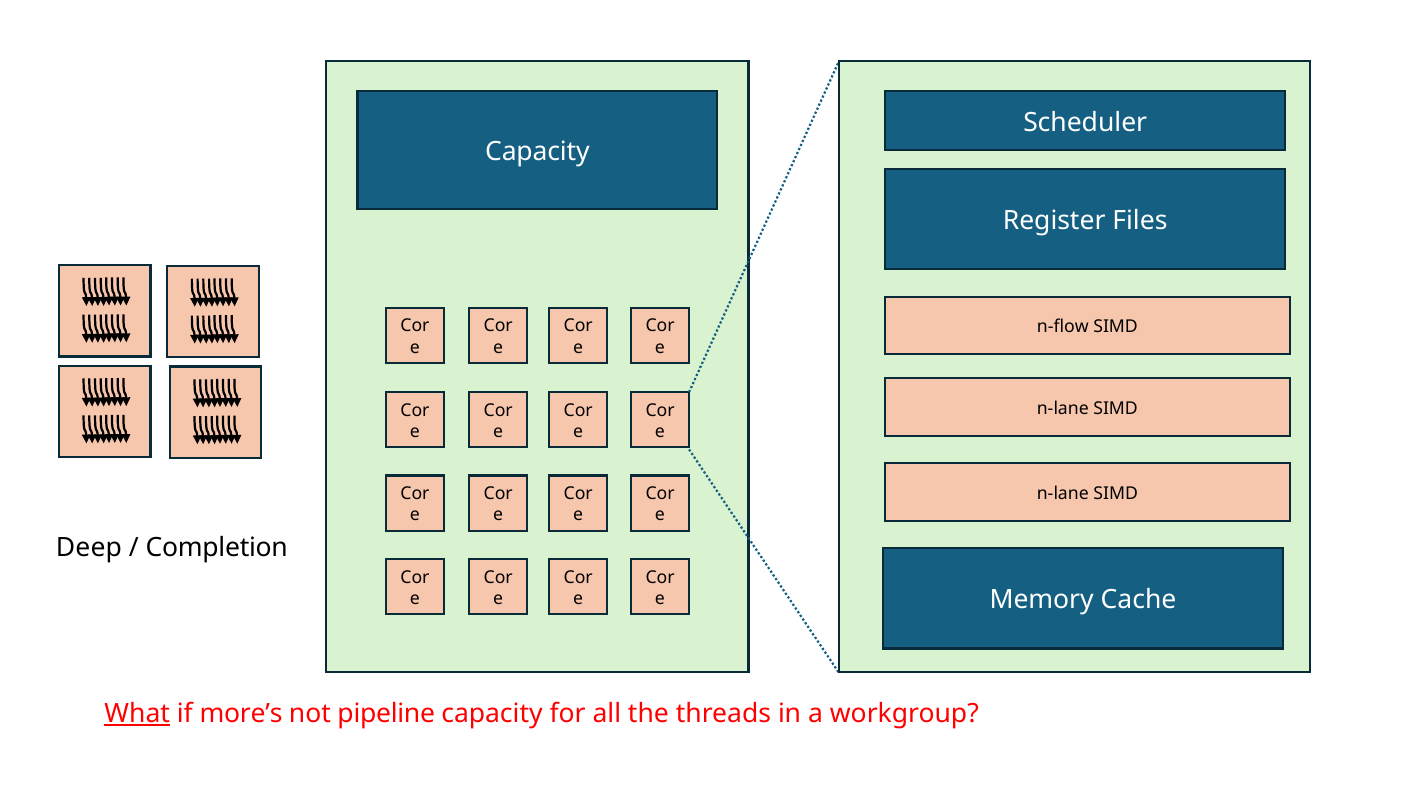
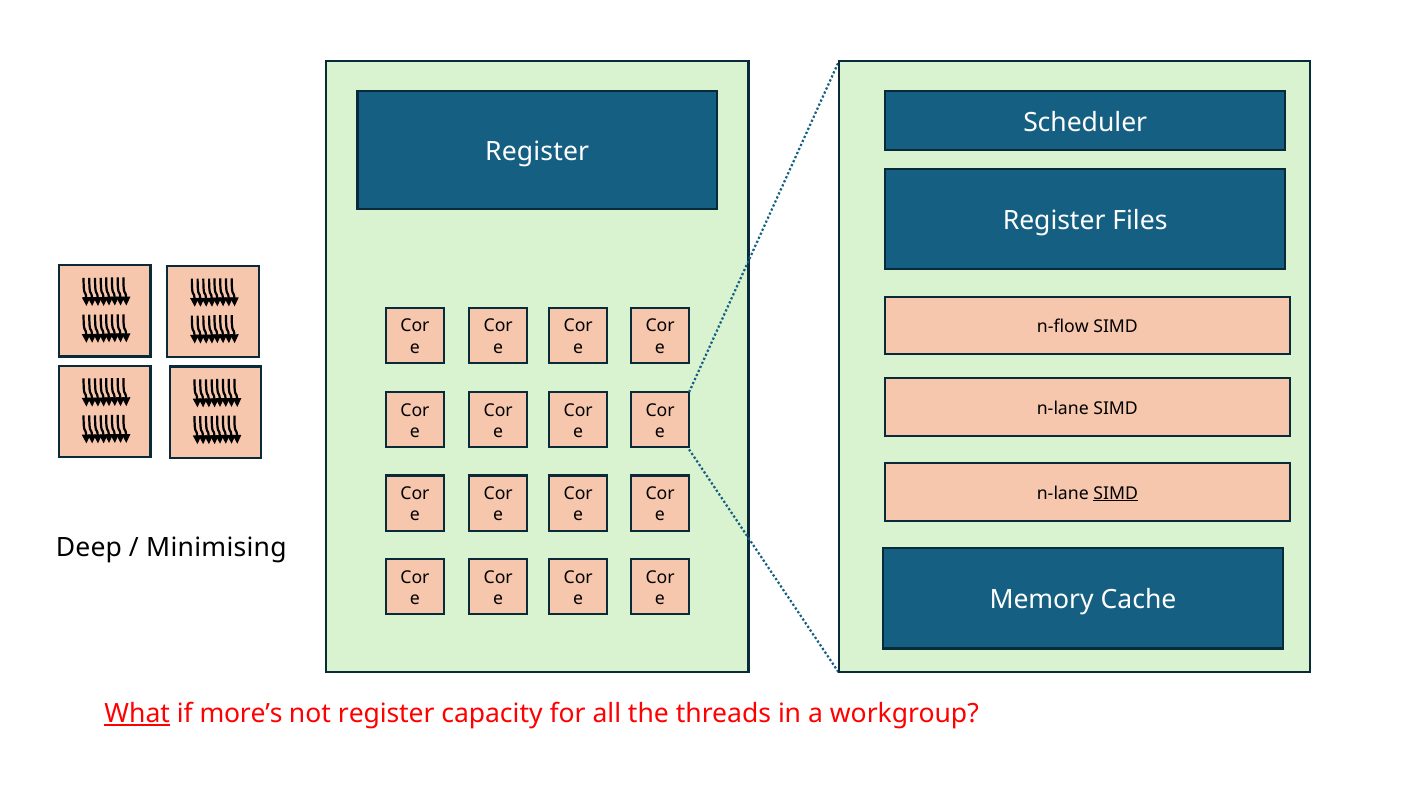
Capacity: Capacity -> Register (537, 152)
SIMD underline: none -> present (1116, 493)
Completion: Completion -> Minimising (216, 547)
not pipeline: pipeline -> register (386, 714)
